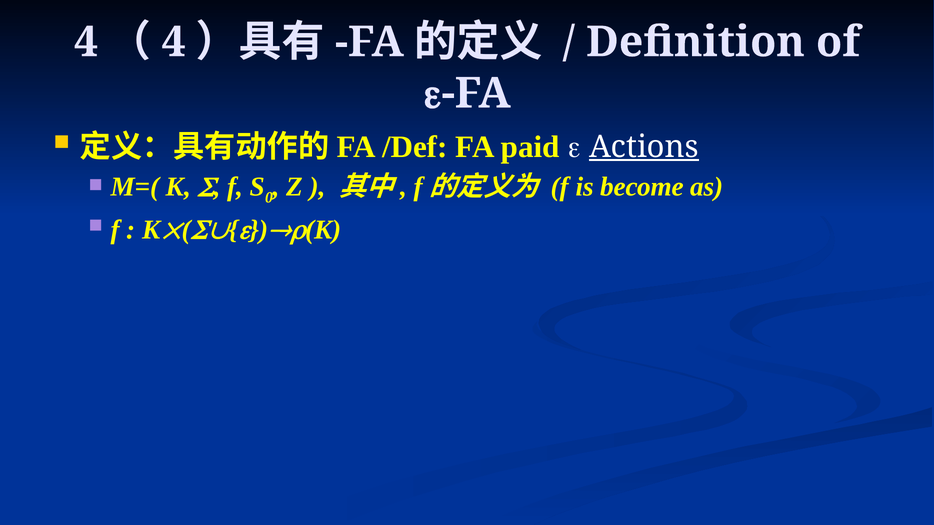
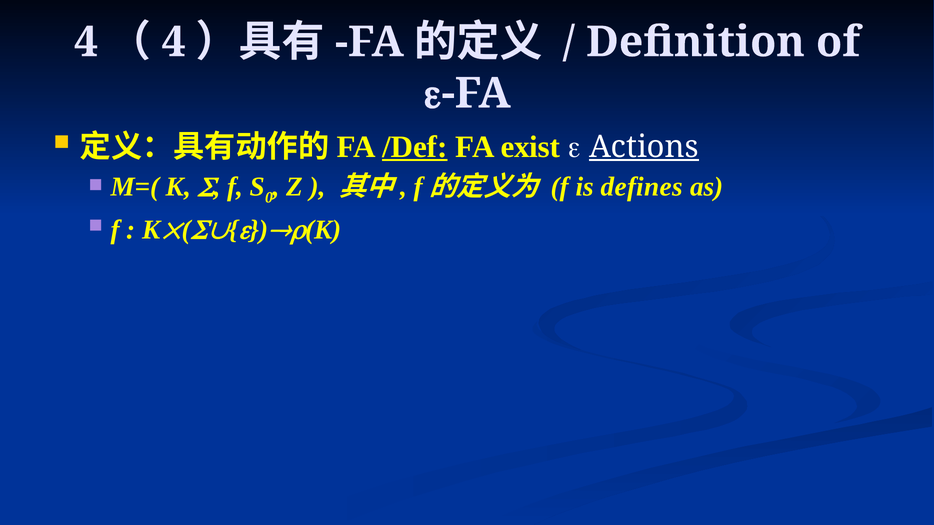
/Def underline: none -> present (415, 147)
paid: paid -> exist (530, 147)
become: become -> defines (642, 187)
